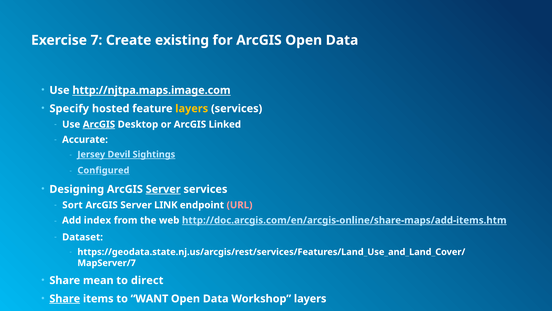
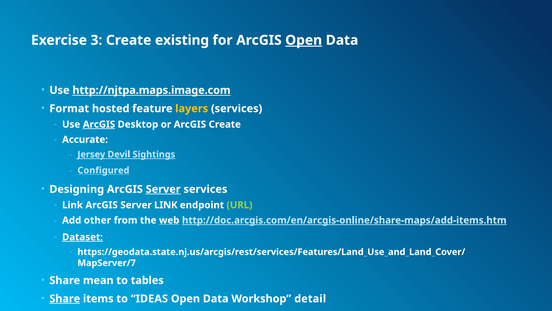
7: 7 -> 3 (96, 40)
Open underline: none -> present (304, 40)
Specify: Specify -> Format (69, 108)
ArcGIS Linked: Linked -> Create (225, 124)
Sort: Sort -> Link (73, 205)
URL colour: pink -> light green (240, 205)
index: index -> other (97, 220)
web underline: none -> present (169, 220)
Dataset underline: none -> present (83, 237)
direct: direct -> tables (147, 280)
WANT: WANT -> IDEAS (149, 298)
Workshop layers: layers -> detail (310, 298)
